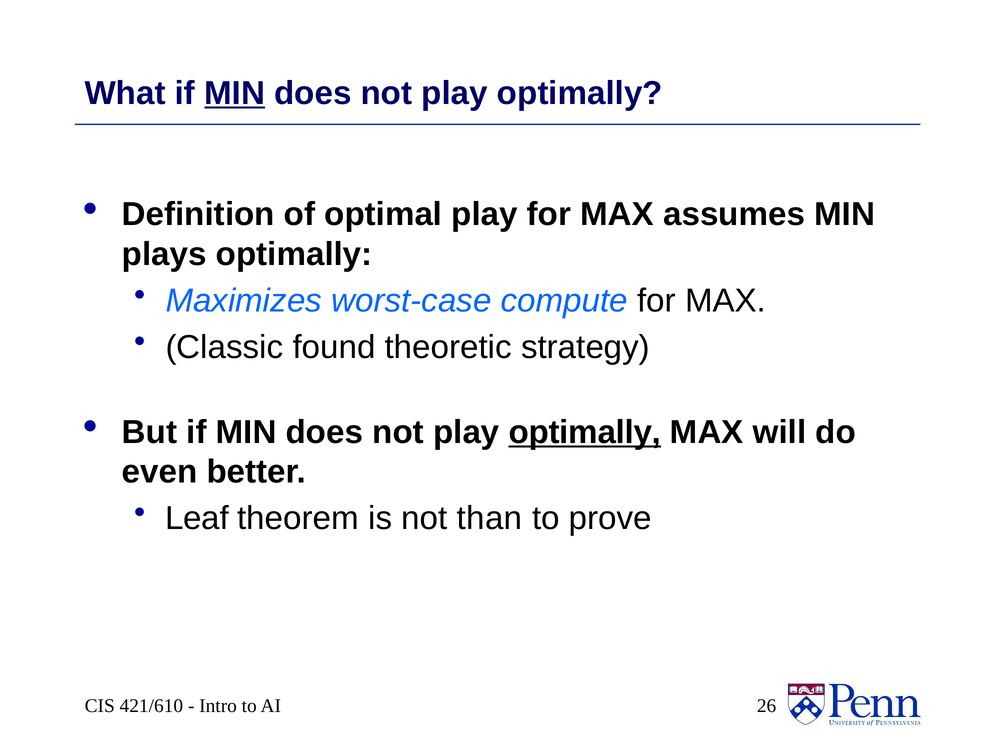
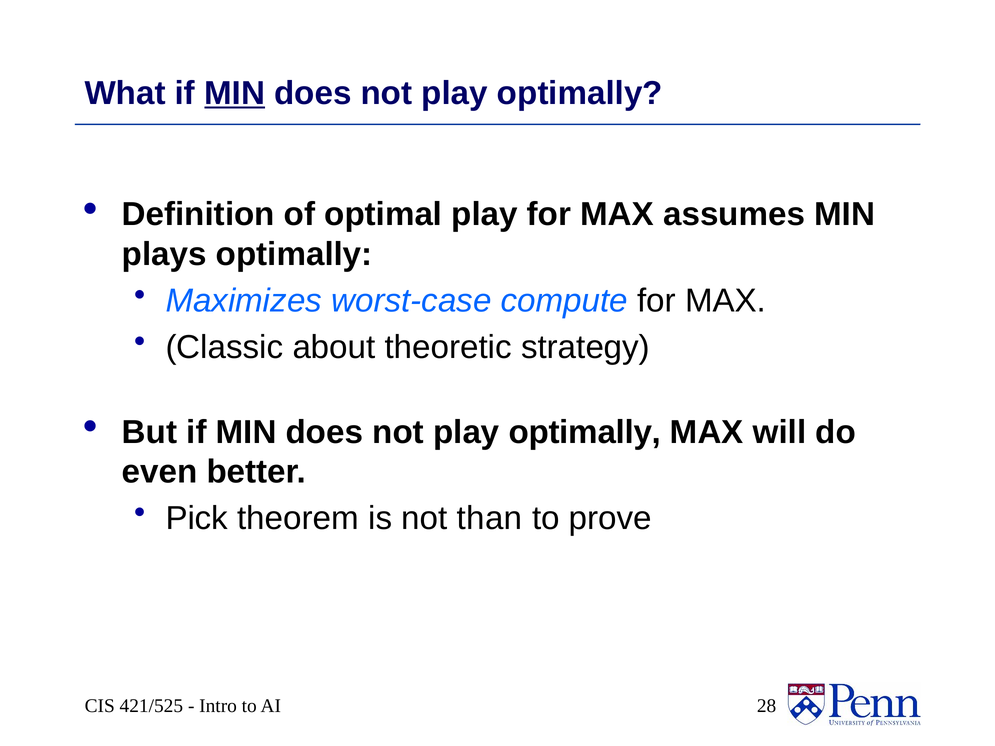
found: found -> about (334, 347)
optimally underline: present -> none (585, 432)
Leaf: Leaf -> Pick (197, 519)
421/610: 421/610 -> 421/525 (151, 706)
26: 26 -> 28 (767, 706)
